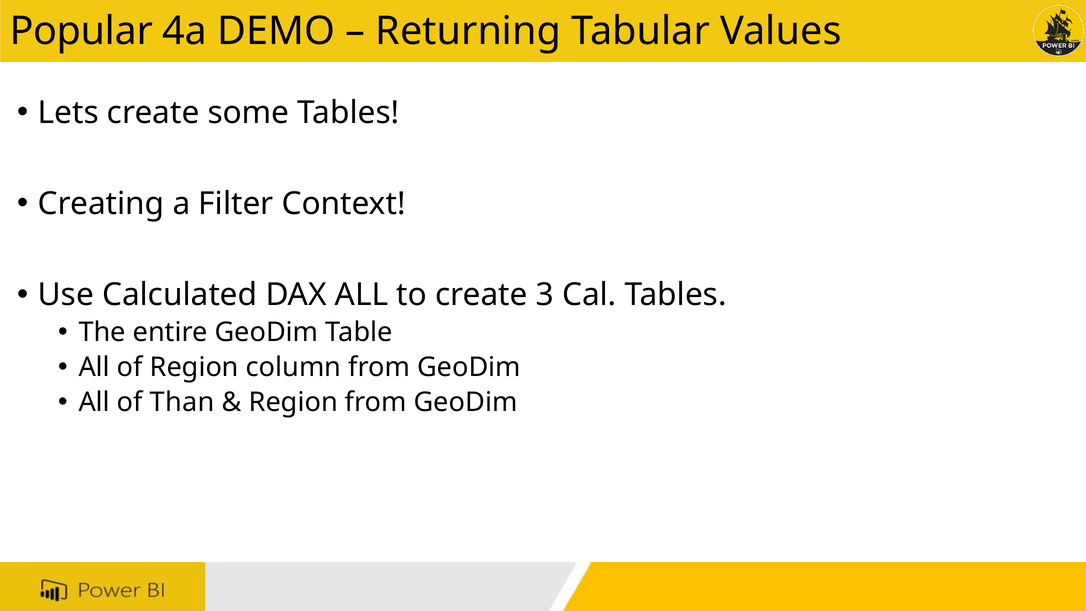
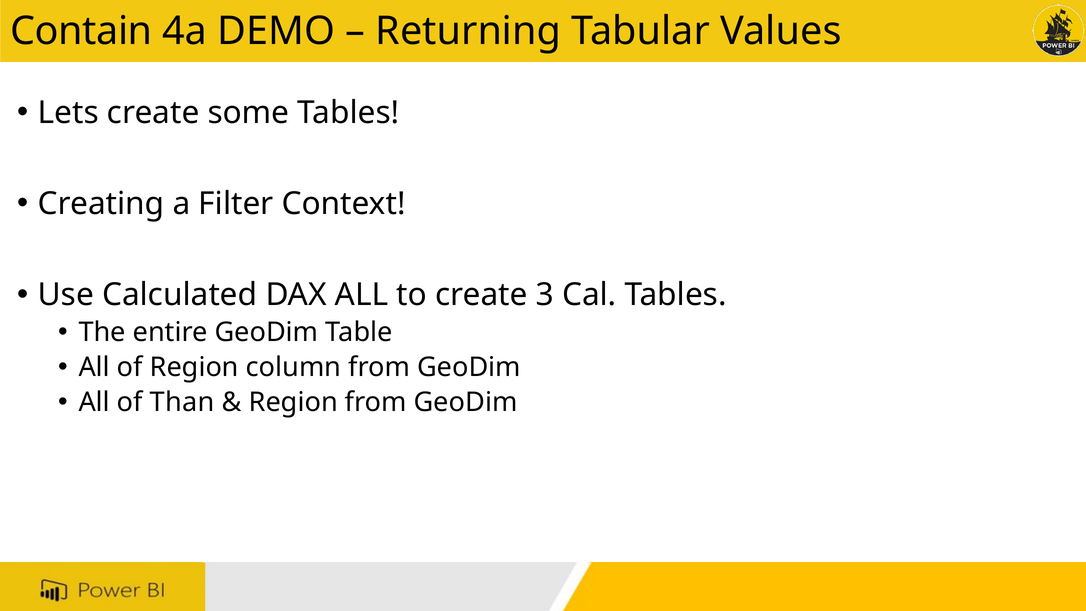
Popular: Popular -> Contain (81, 31)
